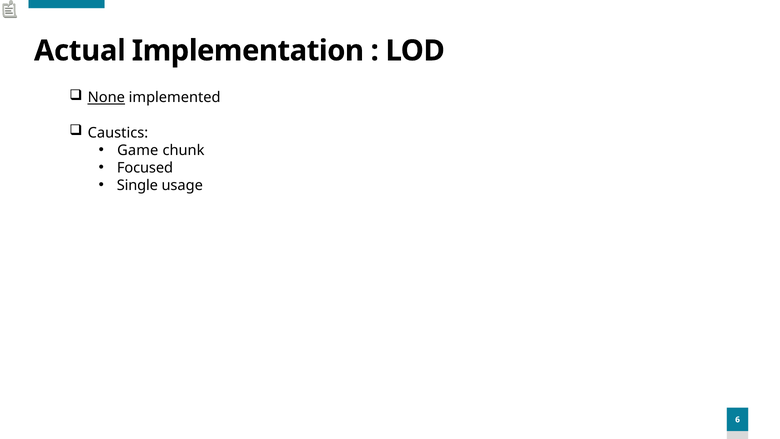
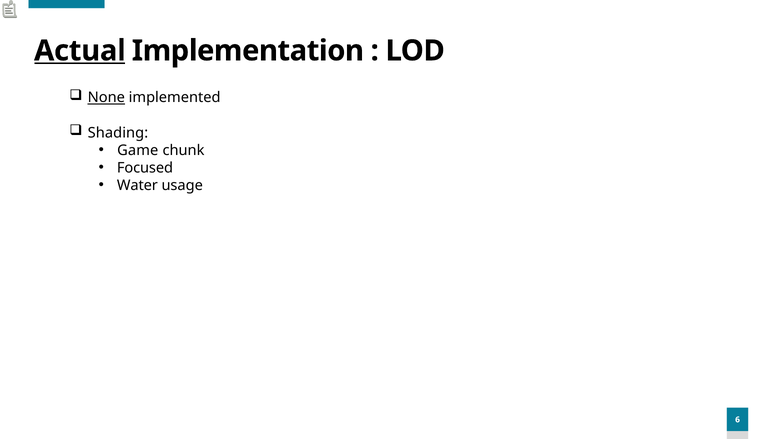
Actual underline: none -> present (80, 51)
Caustics: Caustics -> Shading (118, 133)
Single: Single -> Water (137, 185)
